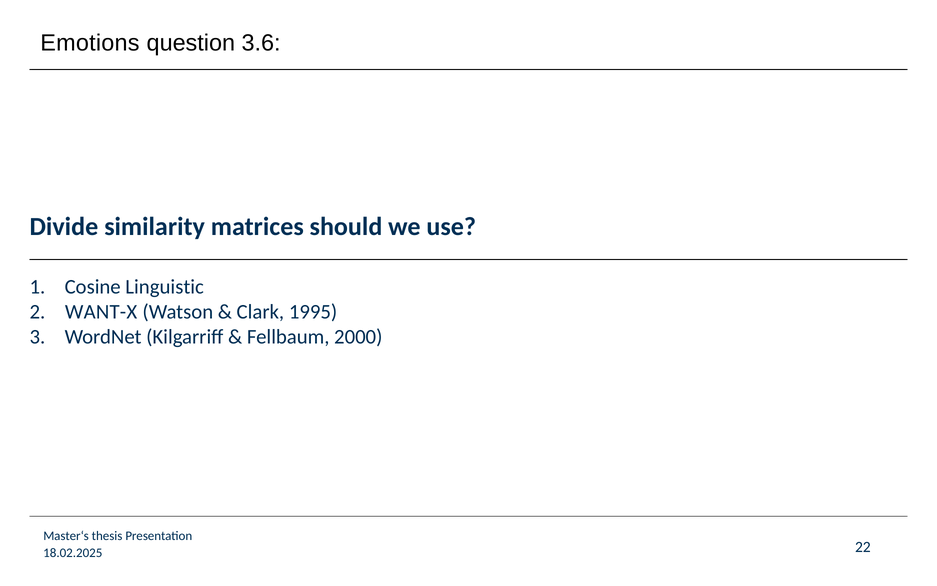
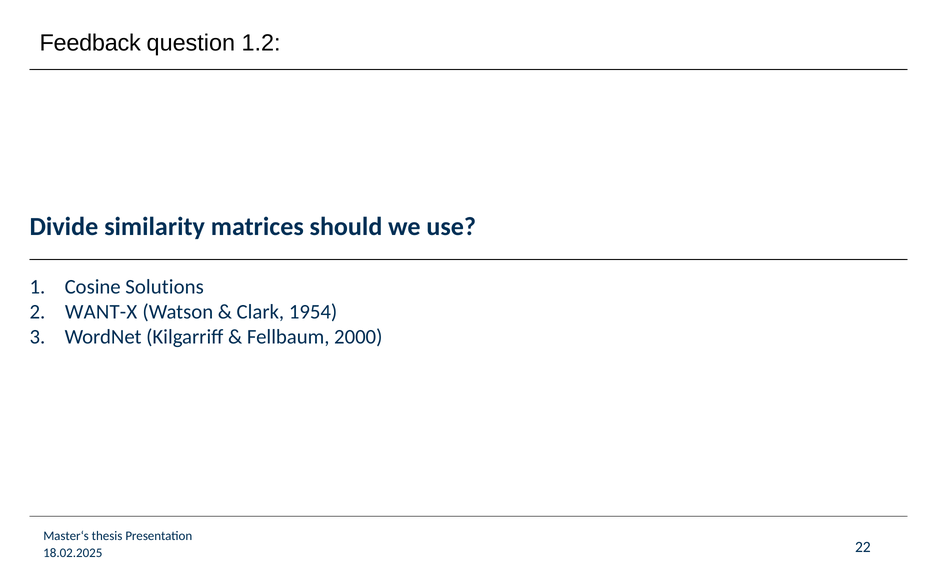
Emotions: Emotions -> Feedback (90, 43)
3.6: 3.6 -> 1.2 (261, 43)
Linguistic: Linguistic -> Solutions (165, 287)
1995: 1995 -> 1954 (313, 312)
